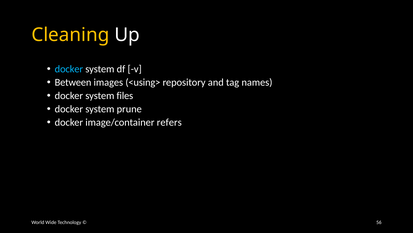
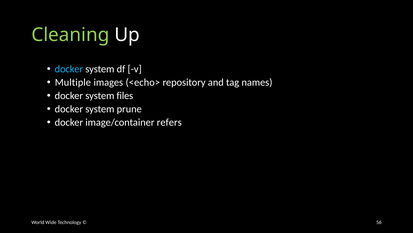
Cleaning colour: yellow -> light green (70, 35)
Between: Between -> Multiple (73, 82)
<using>: <using> -> <echo> (143, 82)
